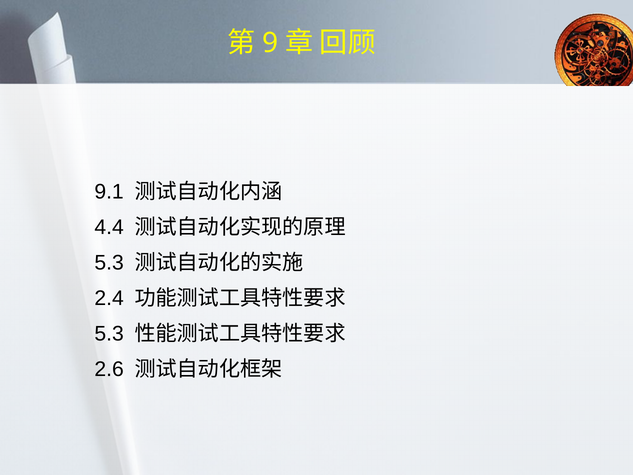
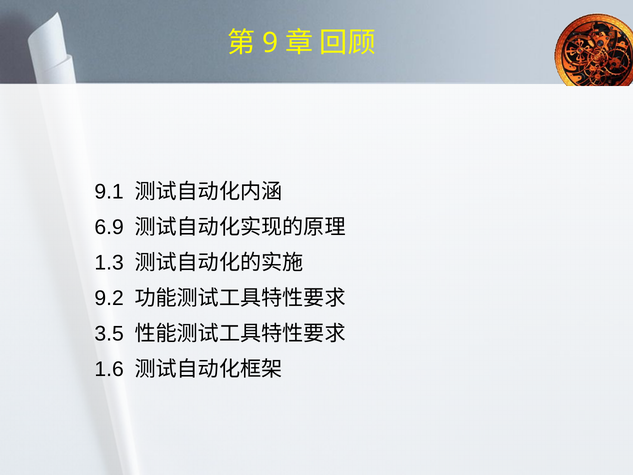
4.4: 4.4 -> 6.9 (109, 227)
5.3: 5.3 -> 1.3 (109, 263)
2.4: 2.4 -> 9.2 (109, 298)
5.3: 5.3 -> 3.5 (109, 334)
2.6: 2.6 -> 1.6 (109, 369)
